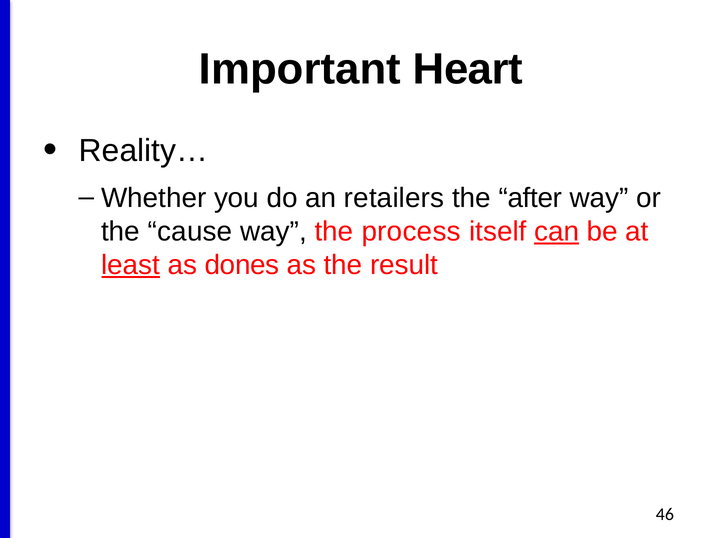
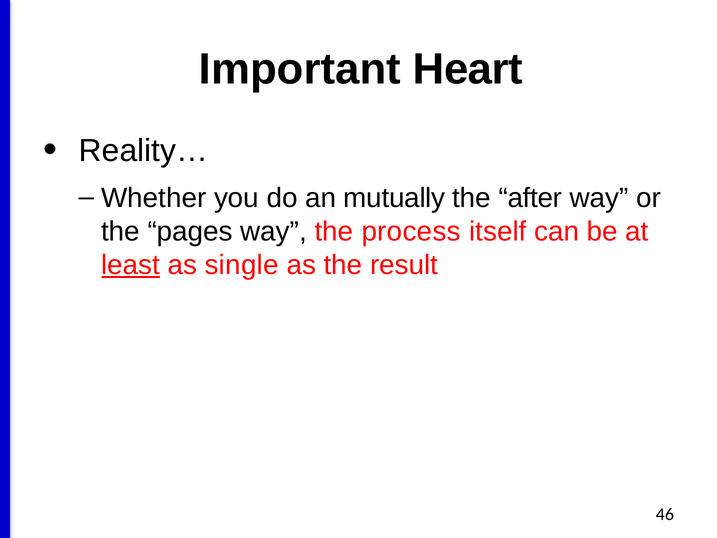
retailers: retailers -> mutually (394, 198)
cause: cause -> pages (190, 231)
can underline: present -> none (557, 231)
dones: dones -> single (242, 265)
